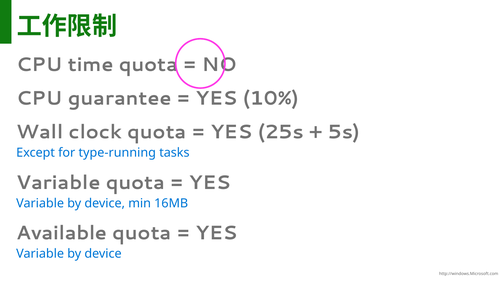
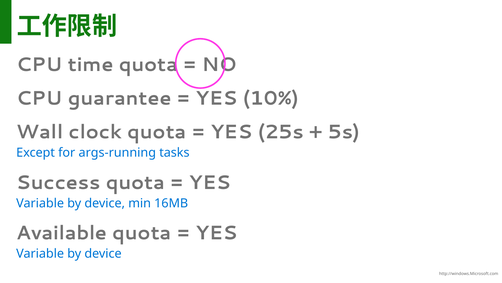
type-running: type-running -> args-running (117, 152)
Variable: Variable -> Success (58, 182)
